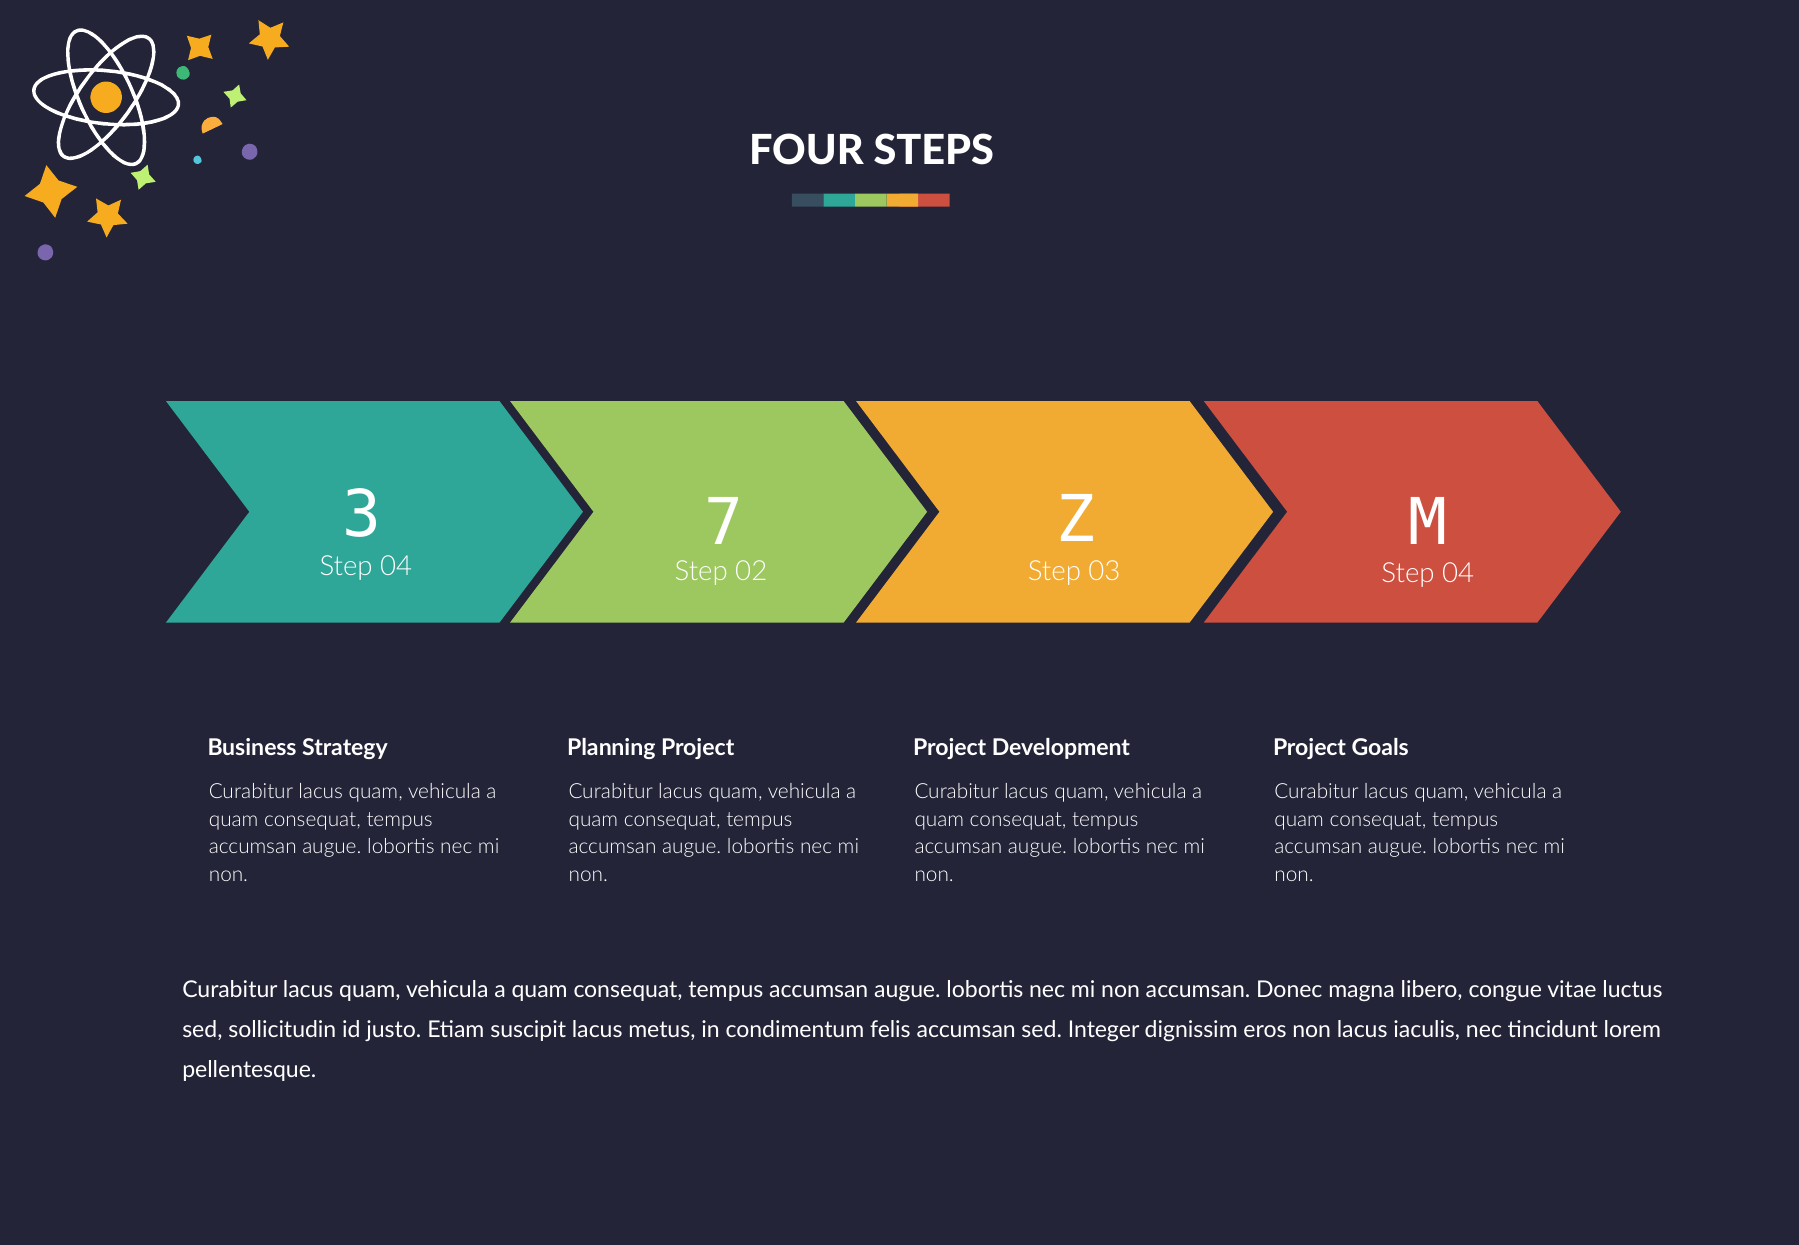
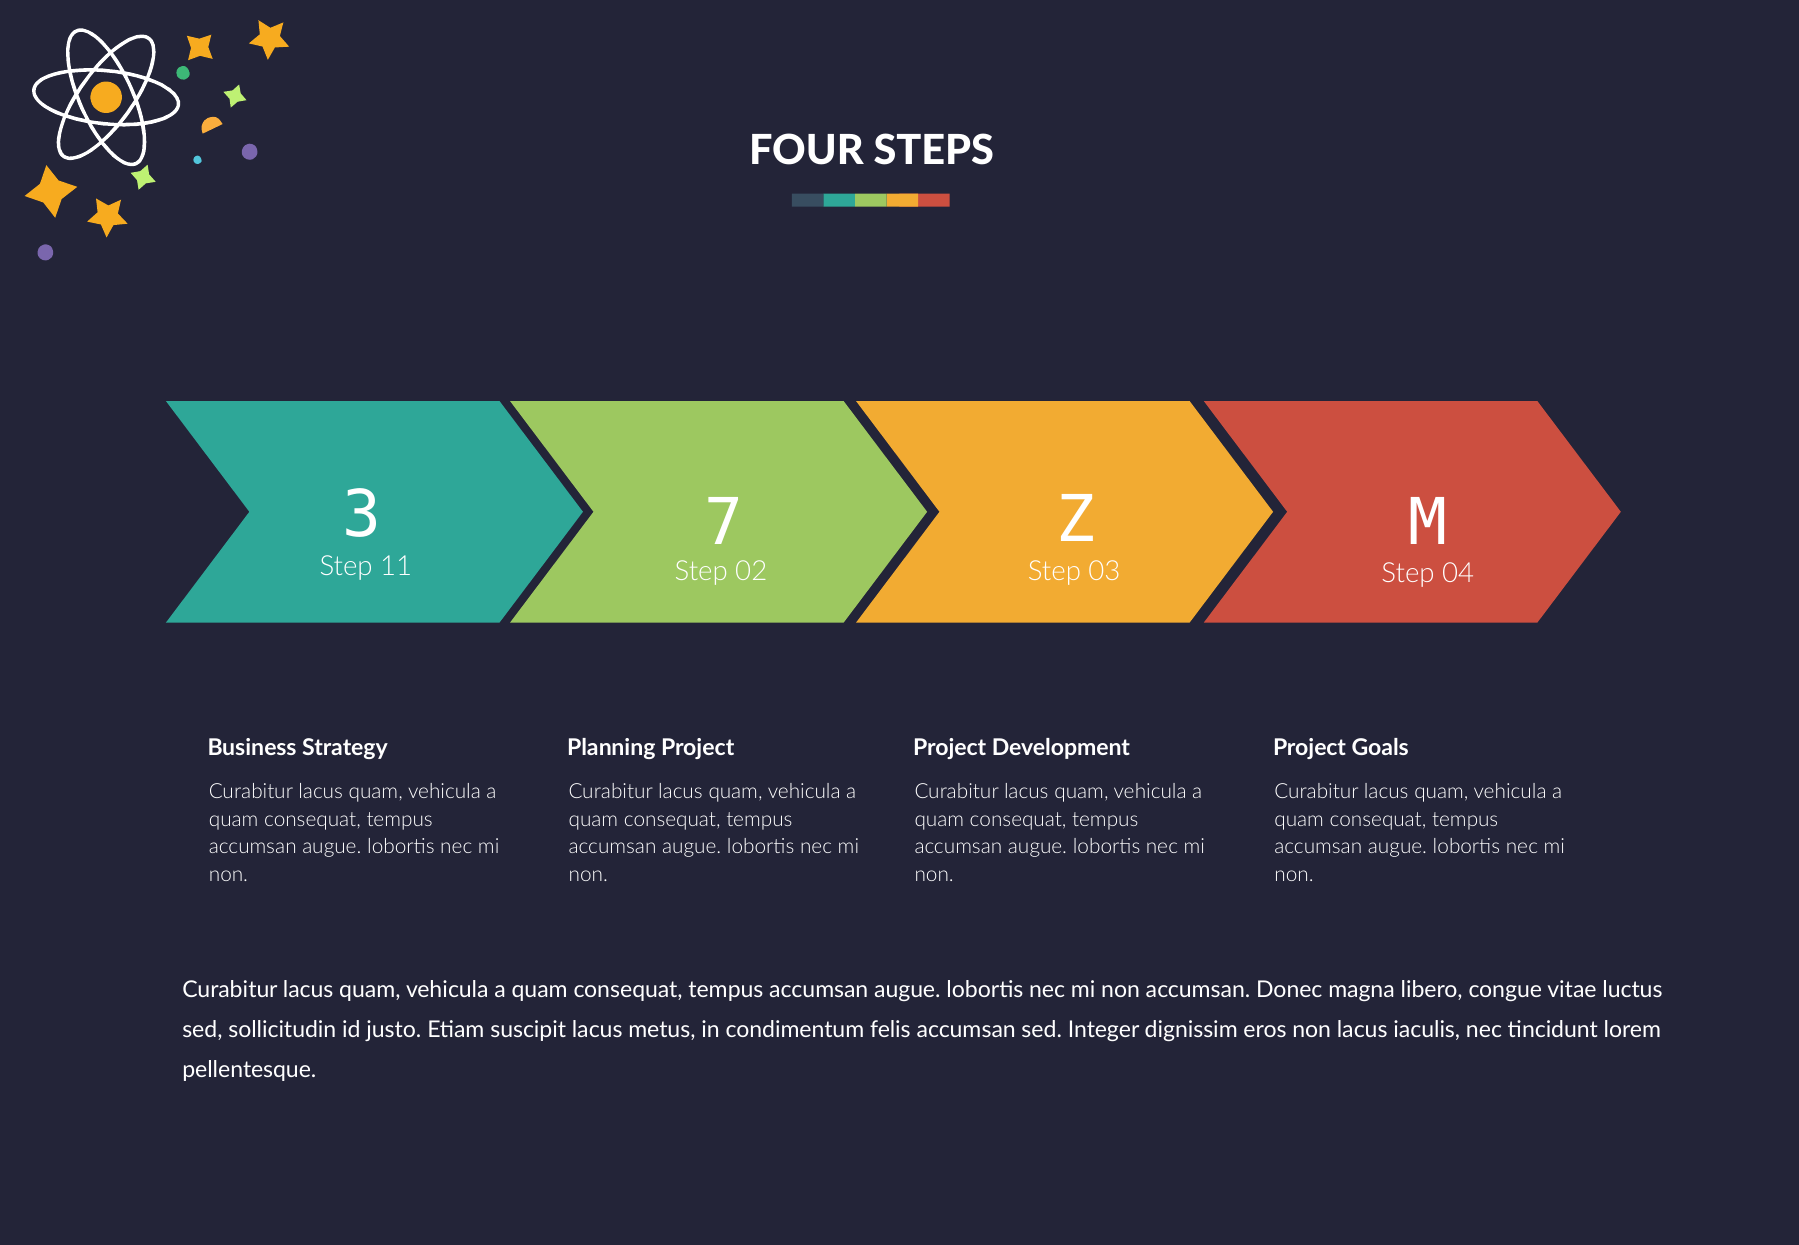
04: 04 -> 11 (396, 566)
